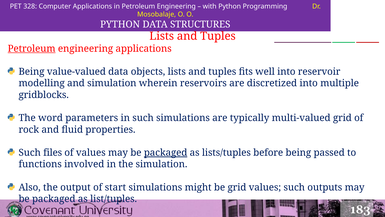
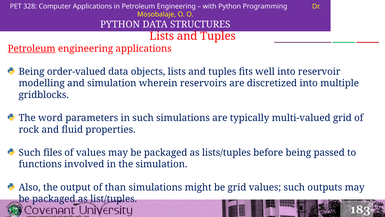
value-valued: value-valued -> order-valued (76, 72)
packaged underline: present -> none (166, 152)
start: start -> than (115, 187)
